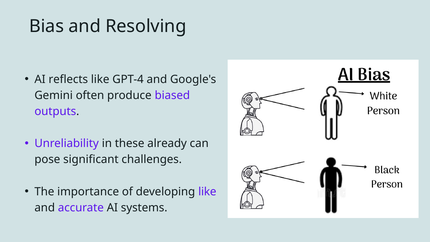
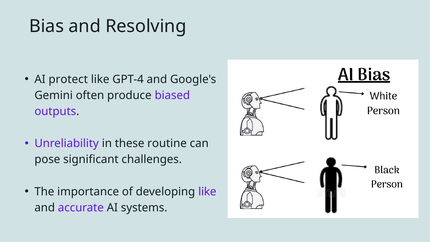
reflects: reflects -> protect (68, 79)
already: already -> routine (167, 143)
